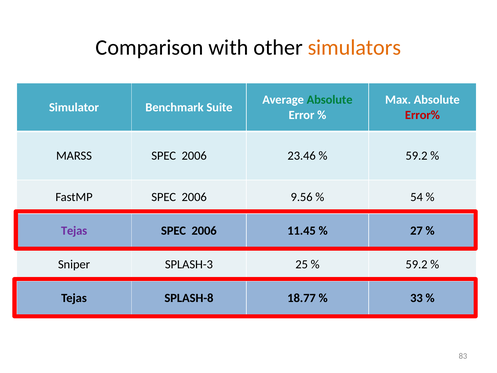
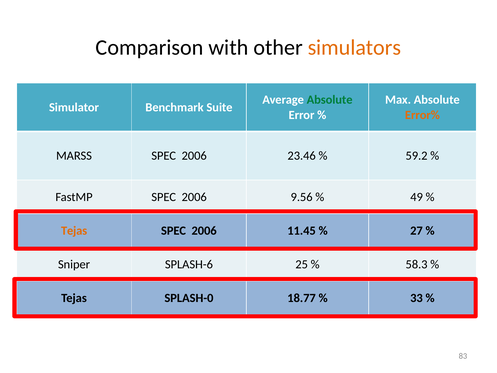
Error% colour: red -> orange (422, 115)
54: 54 -> 49 (417, 197)
Tejas colour: purple -> orange (74, 231)
SPLASH-3: SPLASH-3 -> SPLASH-6 (189, 264)
59.2: 59.2 -> 58.3 (417, 264)
SPLASH-8: SPLASH-8 -> SPLASH-0 (189, 298)
